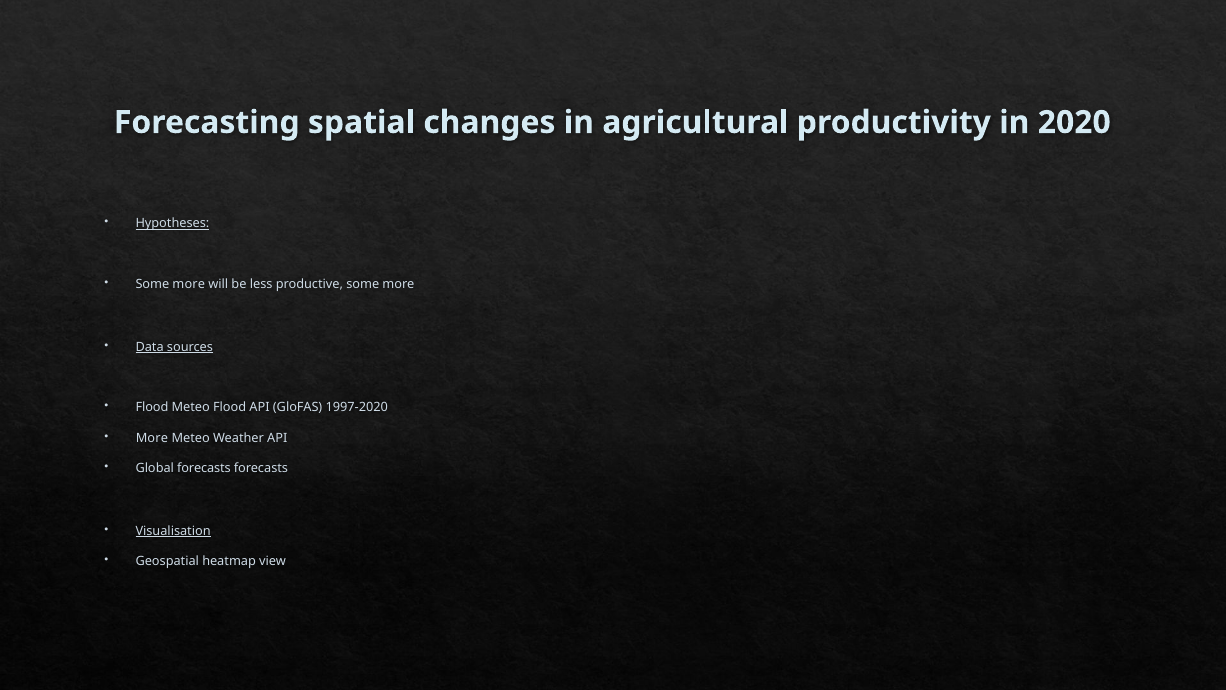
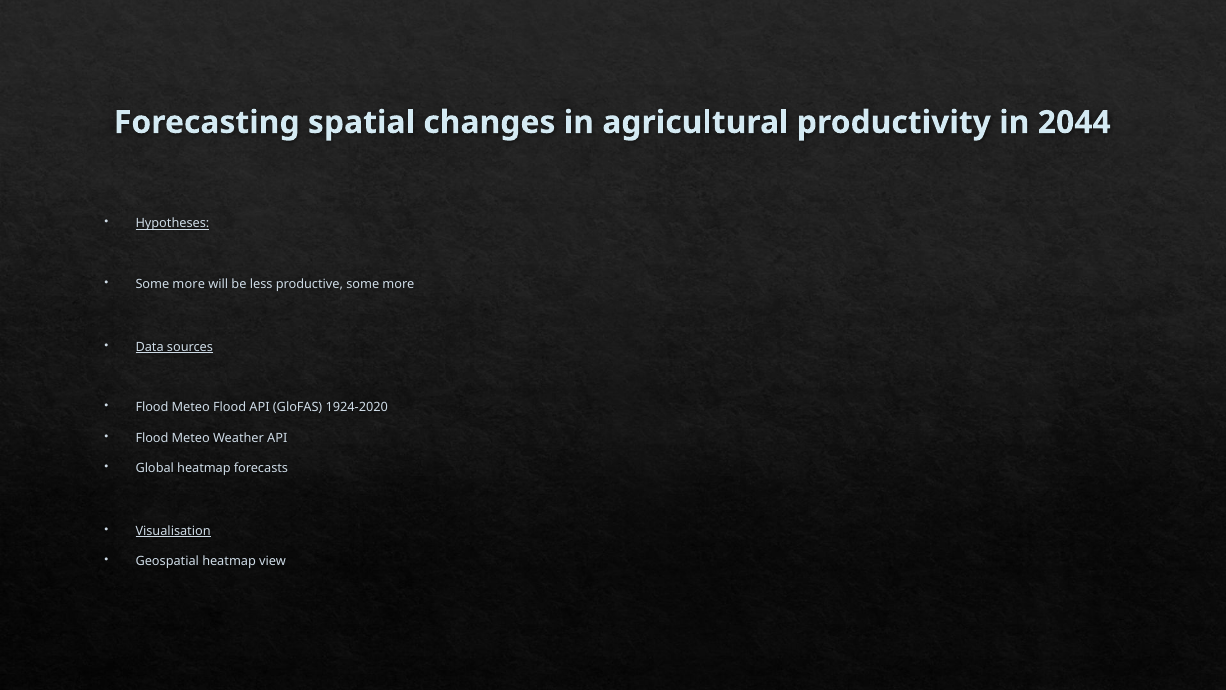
2020: 2020 -> 2044 (1074, 122)
1997-2020: 1997-2020 -> 1924-2020 (357, 407)
More: More -> Flood (152, 438)
Global forecasts: forecasts -> heatmap (204, 468)
